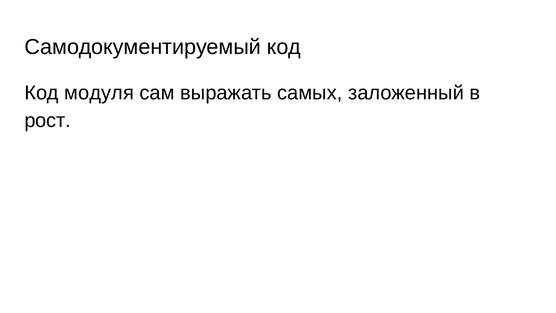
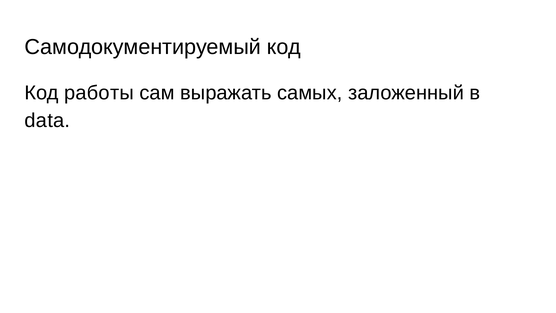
модуля: модуля -> работы (99, 93)
рост: рост -> data (47, 120)
